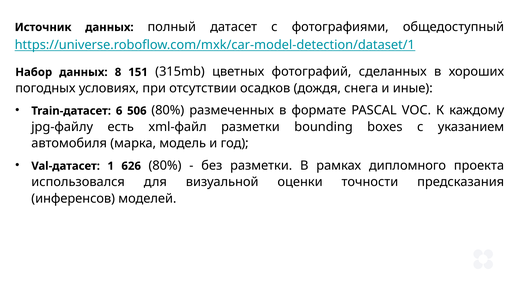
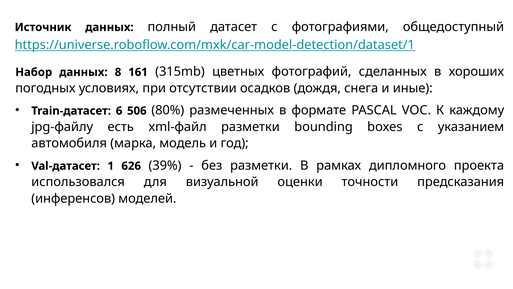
151: 151 -> 161 (138, 72)
626 80%: 80% -> 39% (165, 165)
